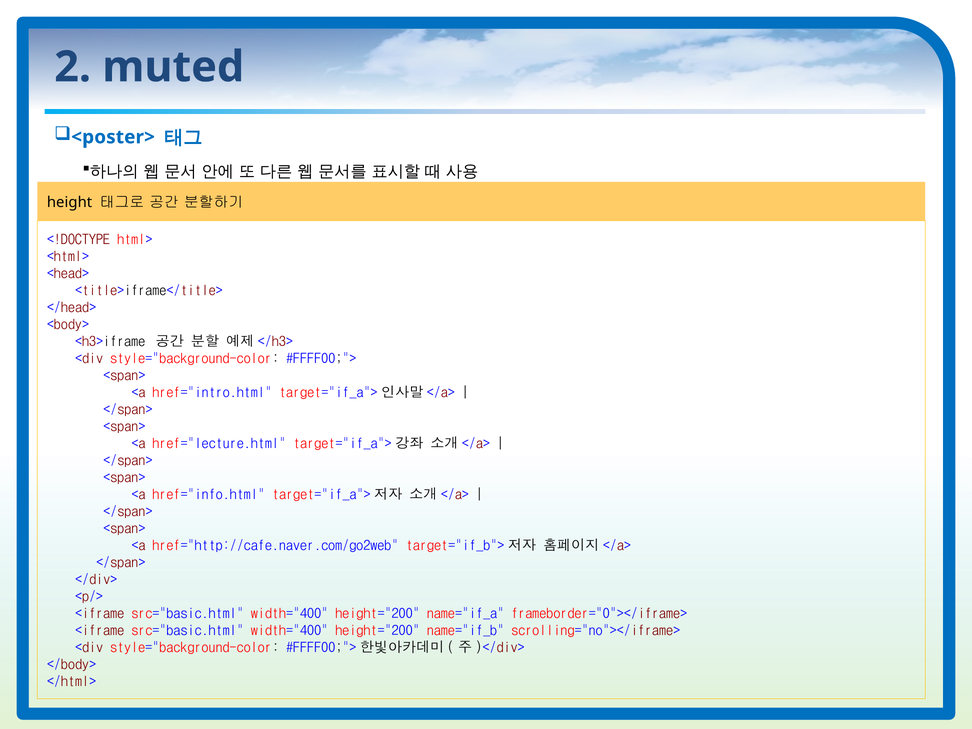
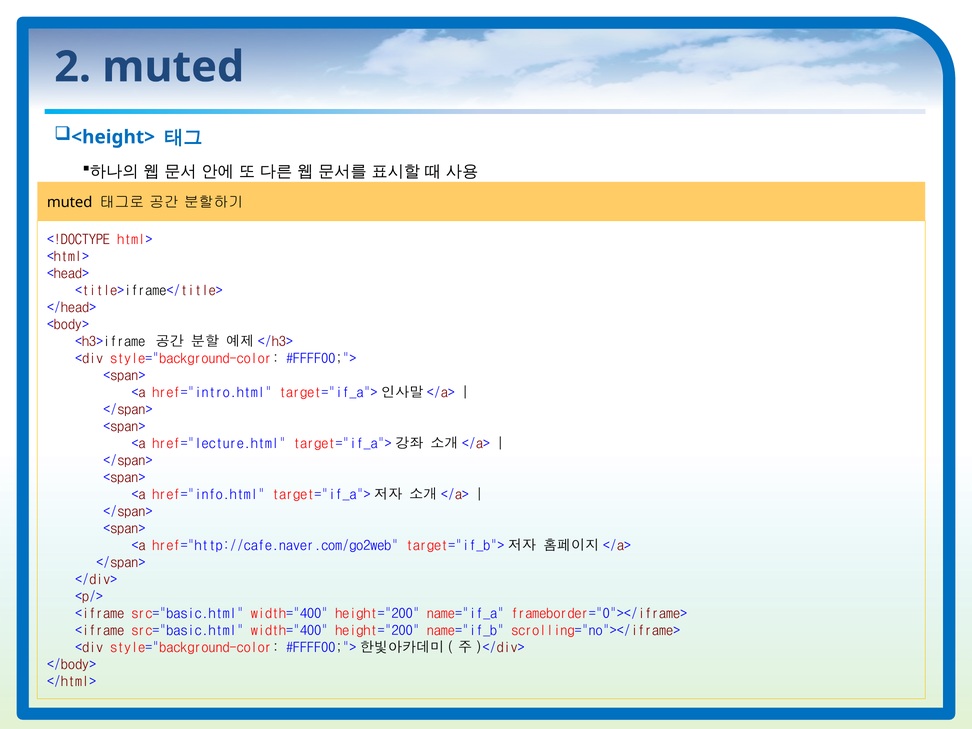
<poster>: <poster> -> <height> (113, 137)
height: height -> muted (70, 202)
